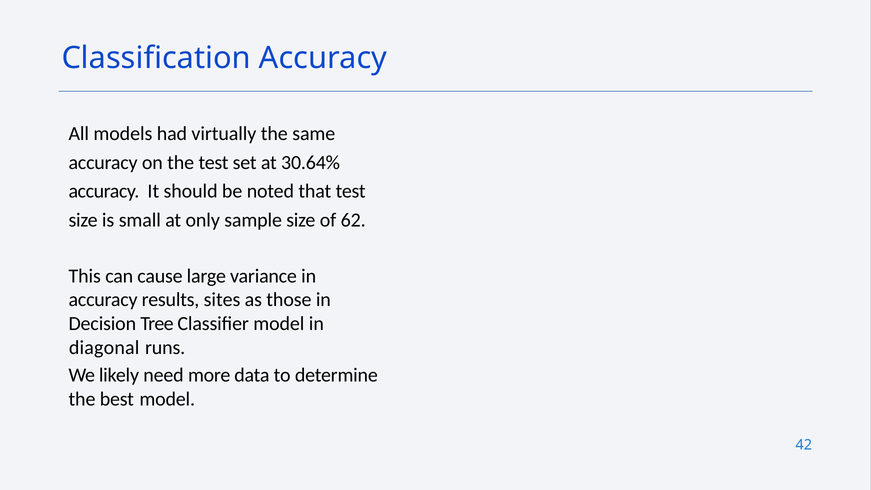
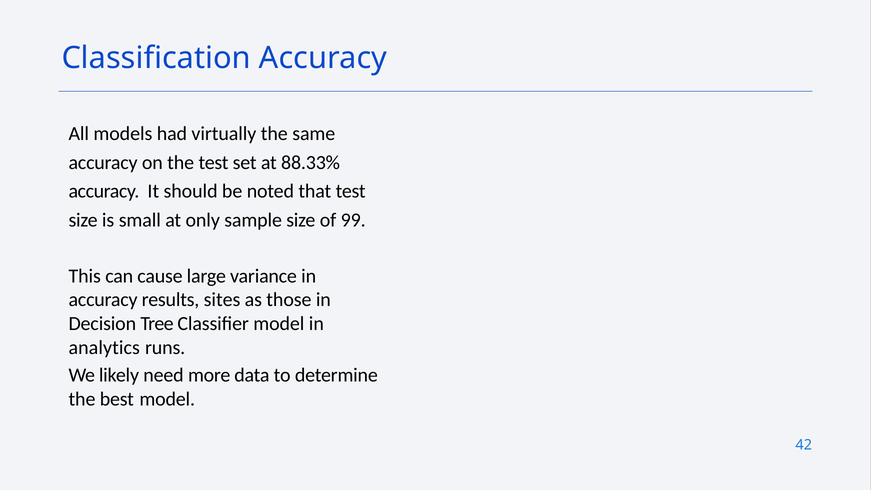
30.64%: 30.64% -> 88.33% (311, 163)
62: 62 -> 99 (353, 220)
diagonal: diagonal -> analytics (104, 348)
